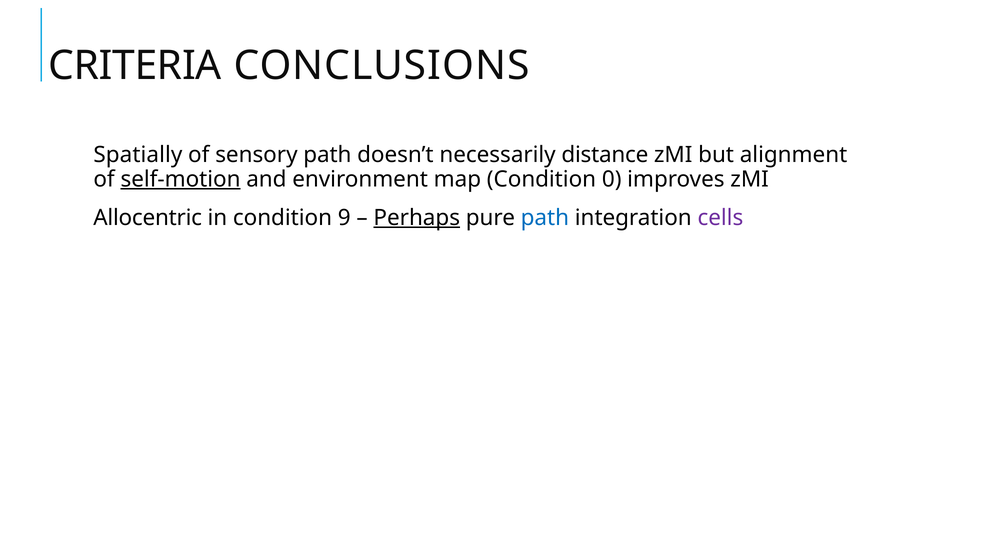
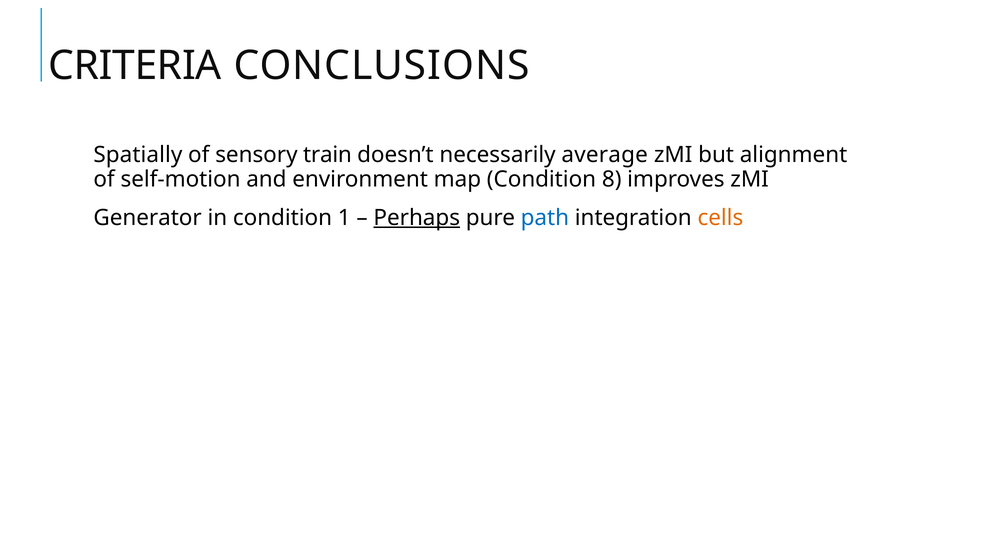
sensory path: path -> train (327, 155)
distance: distance -> average (605, 155)
self-motion underline: present -> none (181, 179)
0: 0 -> 8 (612, 179)
Allocentric: Allocentric -> Generator (148, 218)
9: 9 -> 1 (344, 218)
cells colour: purple -> orange (720, 218)
